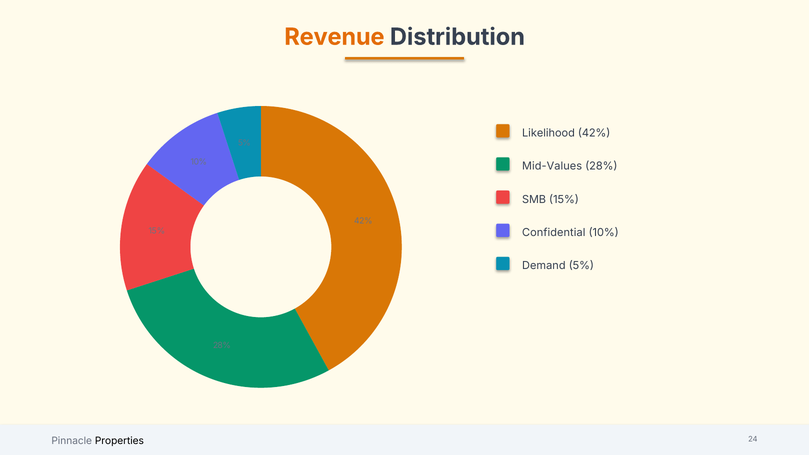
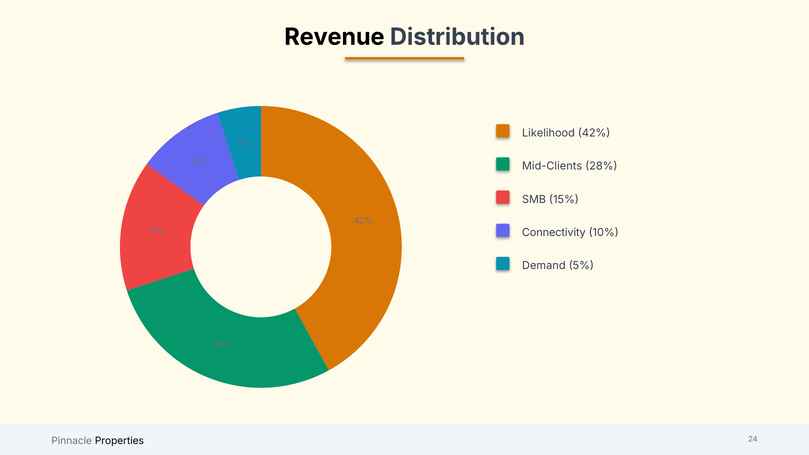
Revenue colour: orange -> black (334, 37)
Mid-Values: Mid-Values -> Mid-Clients (552, 166)
Confidential: Confidential -> Connectivity (554, 233)
